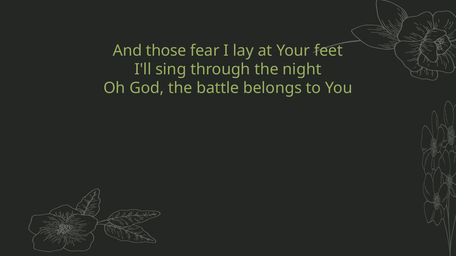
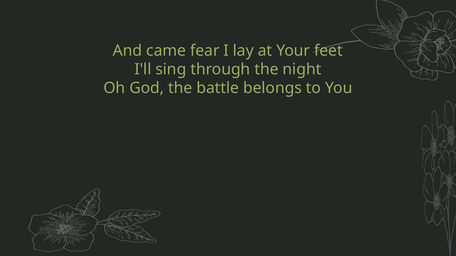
those: those -> came (166, 51)
